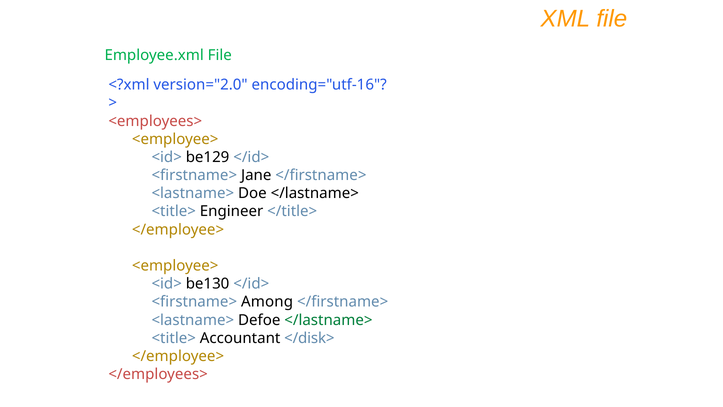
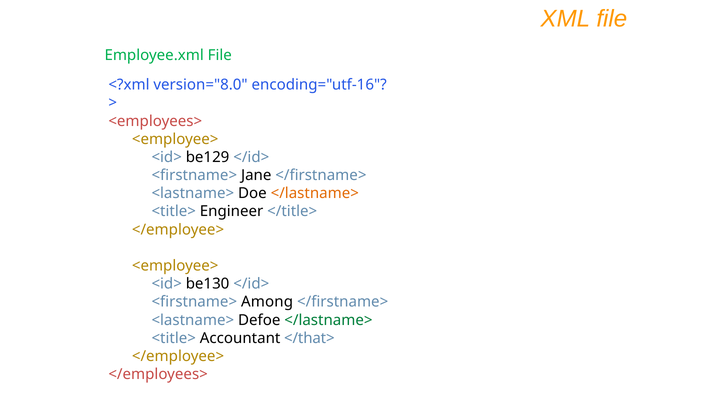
version="2.0: version="2.0 -> version="8.0 (201, 85)
</lastname> colour: black -> orange (315, 193)
</disk>: </disk> -> </that> (309, 338)
